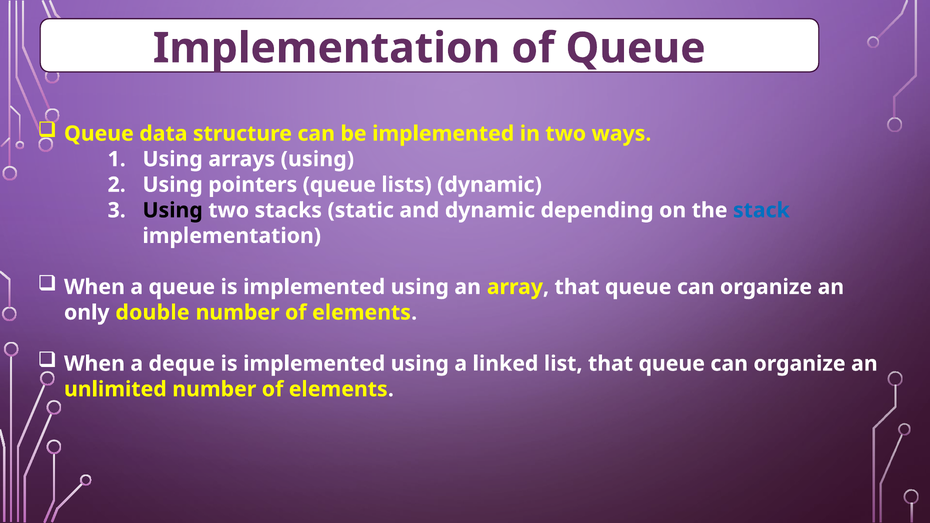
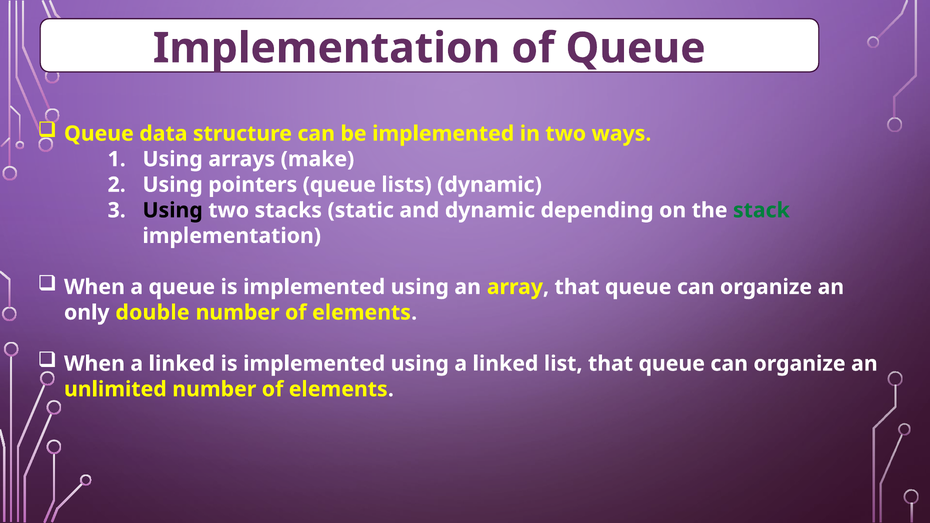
arrays using: using -> make (317, 159)
stack colour: blue -> green (761, 210)
When a deque: deque -> linked (182, 364)
